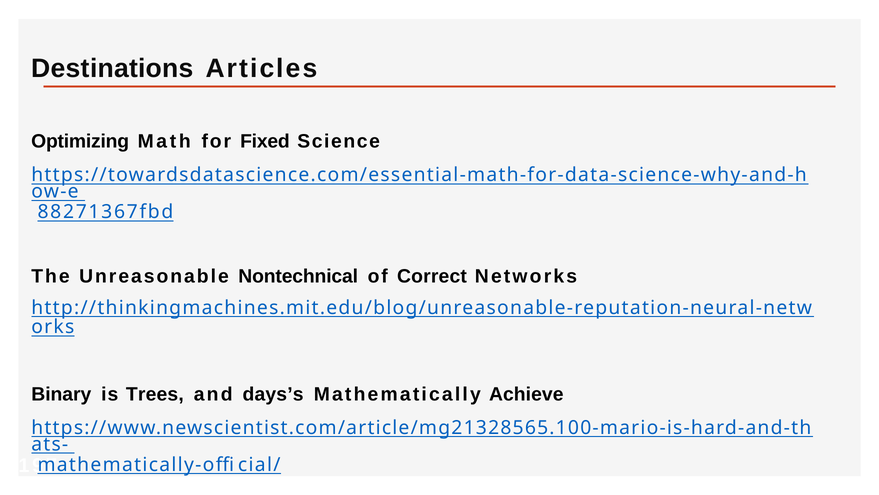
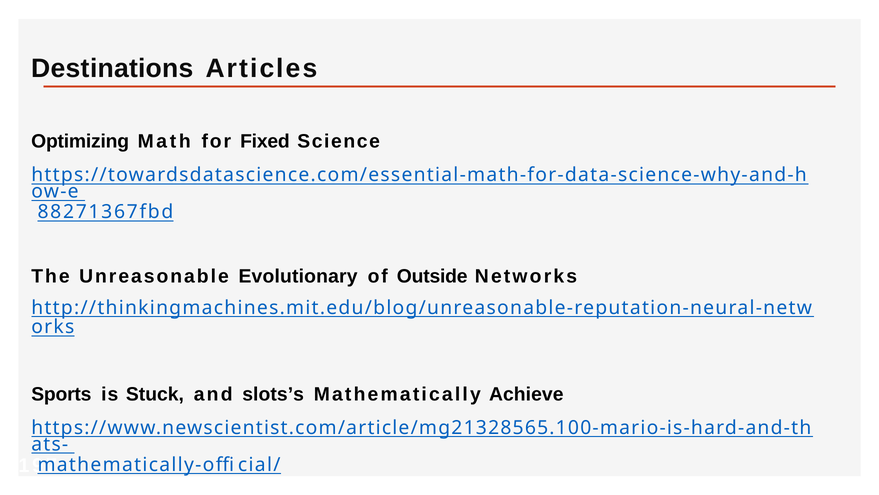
Nontechnical: Nontechnical -> Evolutionary (298, 276)
Correct: Correct -> Outside (432, 276)
Binary: Binary -> Sports (61, 394)
Trees: Trees -> Stuck (155, 394)
days’s: days’s -> slots’s (273, 394)
